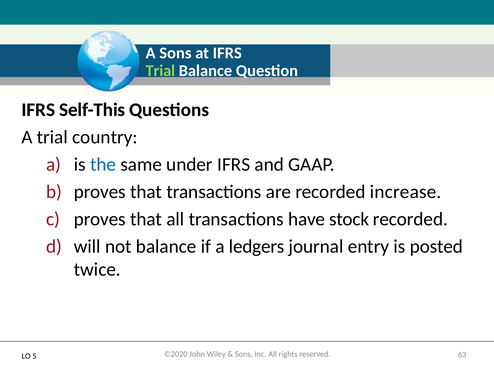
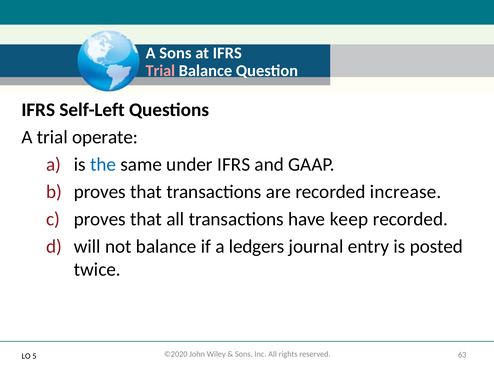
Trial colour: light green -> pink (160, 71)
Self-This: Self-This -> Self-Left (92, 110)
country: country -> operate (105, 137)
stock: stock -> keep (349, 219)
